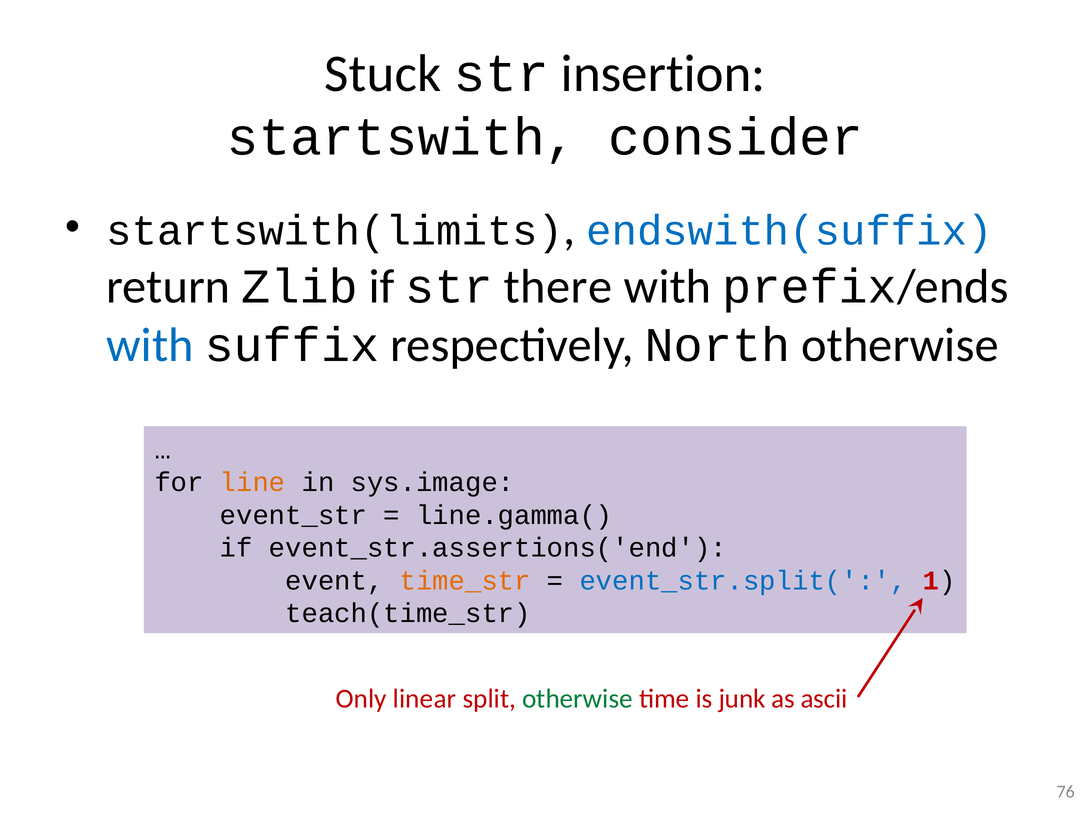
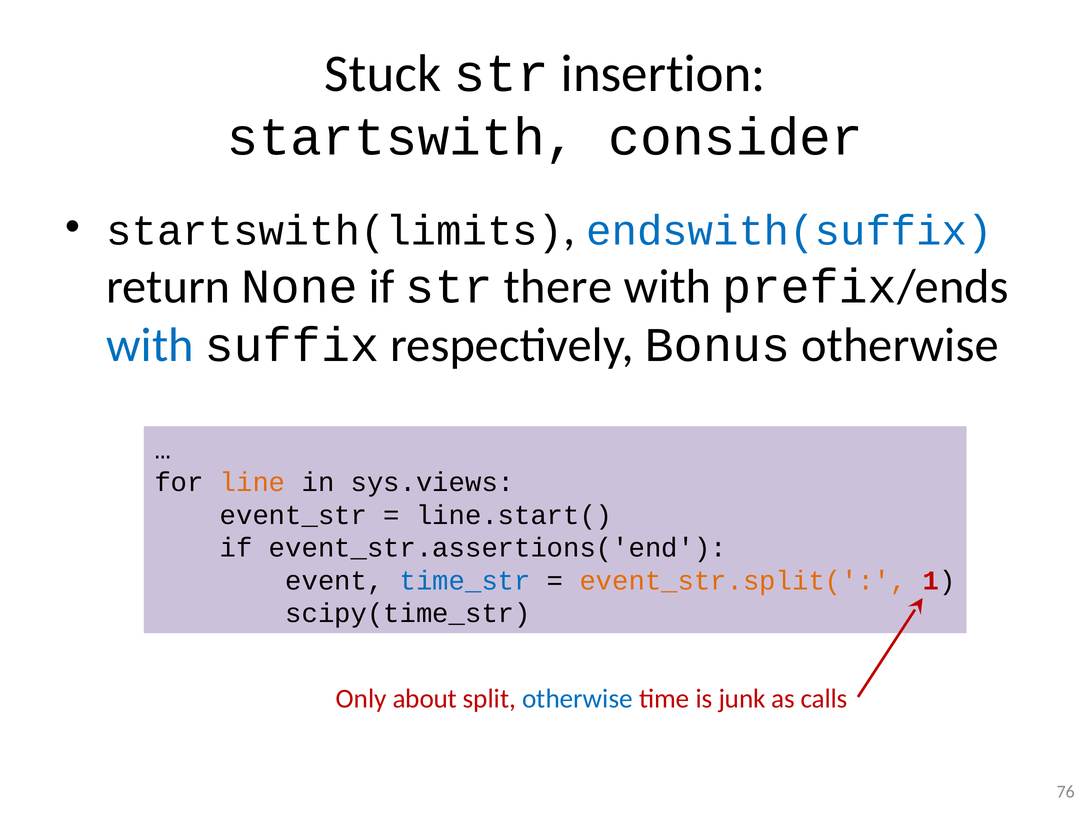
Zlib: Zlib -> None (300, 287)
North: North -> Bonus (718, 345)
sys.image: sys.image -> sys.views (432, 482)
line.gamma(: line.gamma( -> line.start( (514, 515)
time_str colour: orange -> blue (465, 580)
event_str.split( colour: blue -> orange (743, 580)
teach(time_str: teach(time_str -> scipy(time_str (408, 613)
linear: linear -> about (425, 698)
otherwise colour: green -> blue (577, 698)
ascii: ascii -> calls (824, 698)
